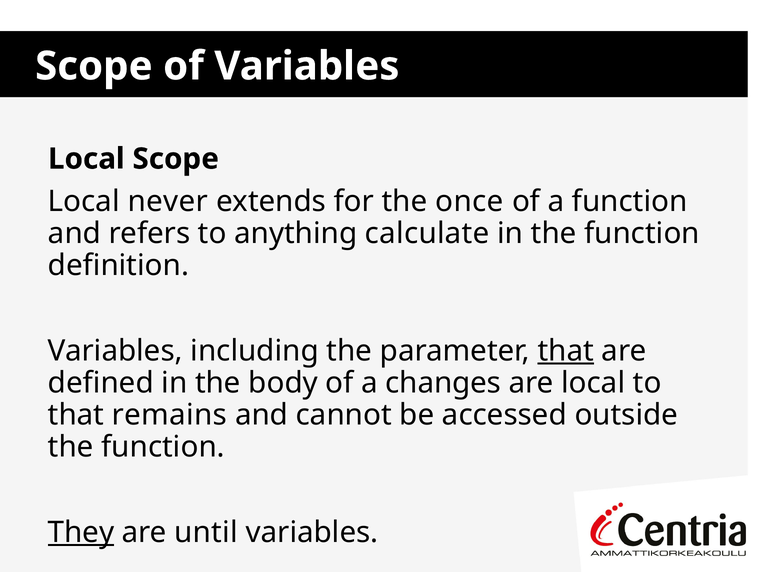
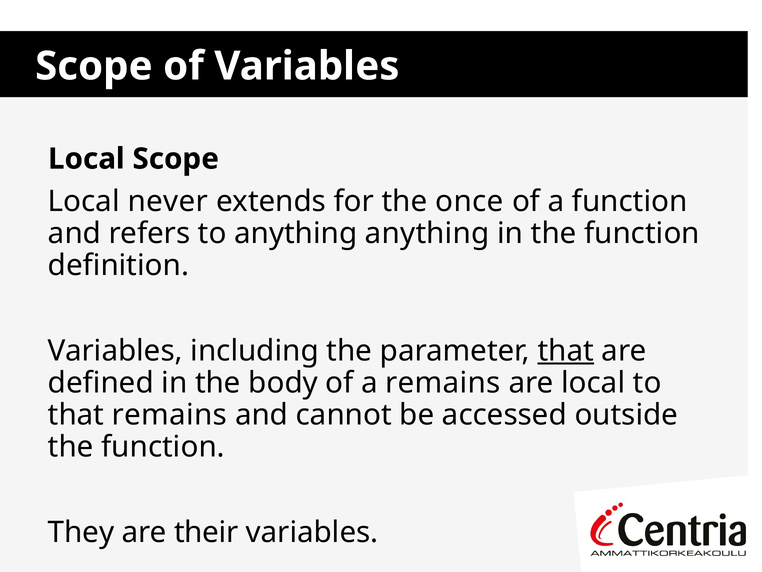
anything calculate: calculate -> anything (427, 233)
a changes: changes -> remains (443, 383)
They underline: present -> none (81, 532)
until: until -> their (206, 532)
